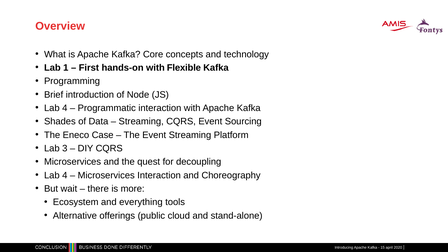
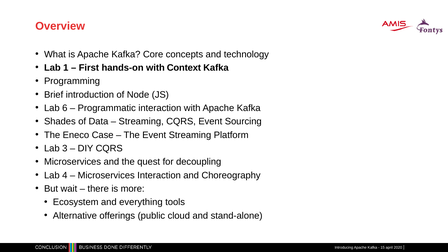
Flexible: Flexible -> Context (184, 68)
4: 4 -> 6 (65, 108)
